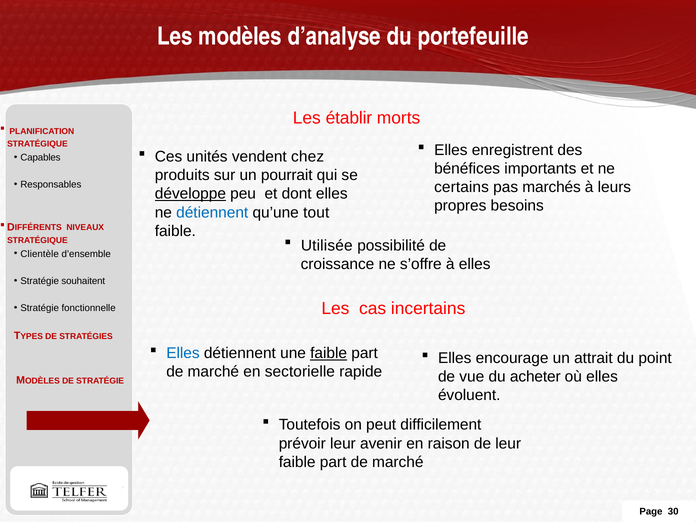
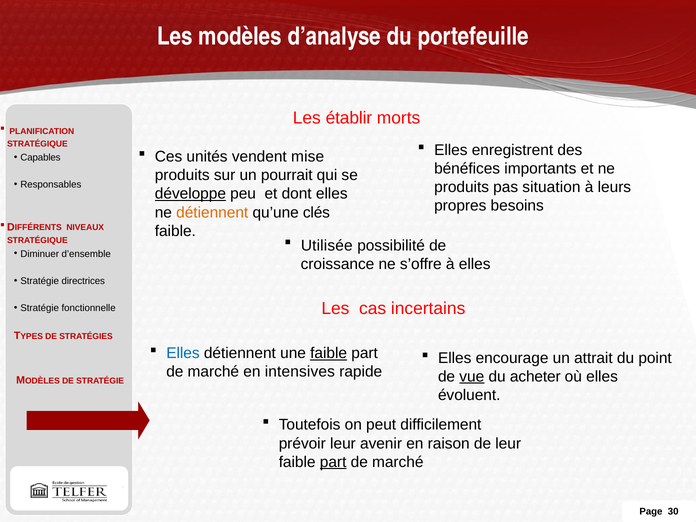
chez: chez -> mise (308, 157)
certains: certains -> produits (462, 187)
marchés: marchés -> situation (551, 187)
détiennent colour: blue -> orange (212, 212)
tout: tout -> clés (316, 212)
Clientèle: Clientèle -> Diminuer (40, 254)
souhaitent: souhaitent -> directrices (83, 281)
sectorielle: sectorielle -> intensives (300, 372)
vue underline: none -> present (472, 377)
part underline: none -> present (333, 462)
